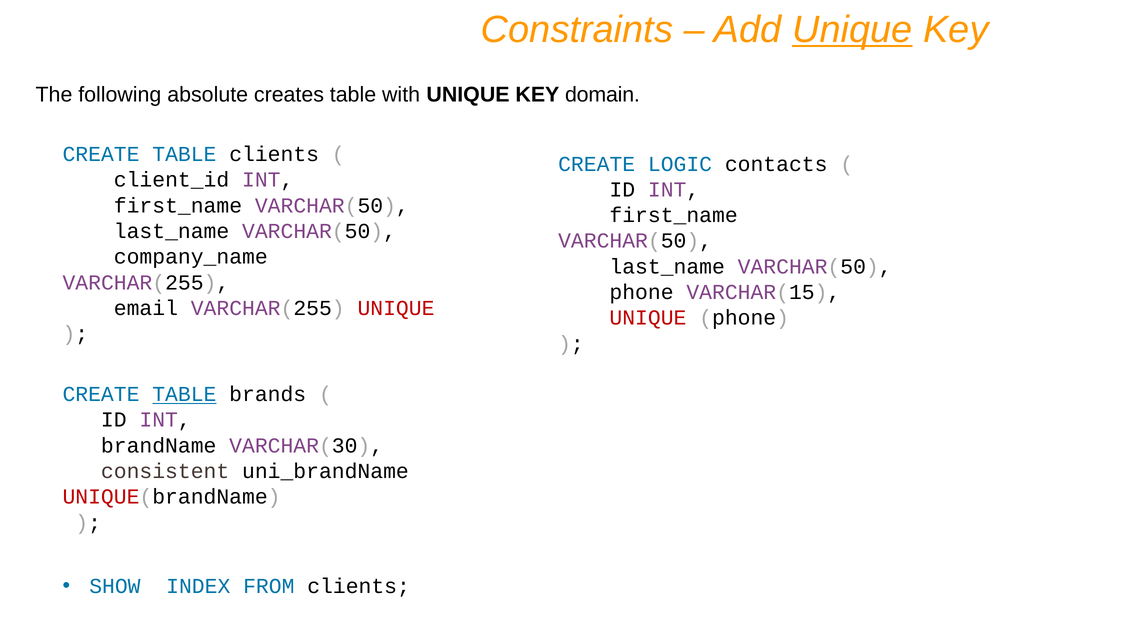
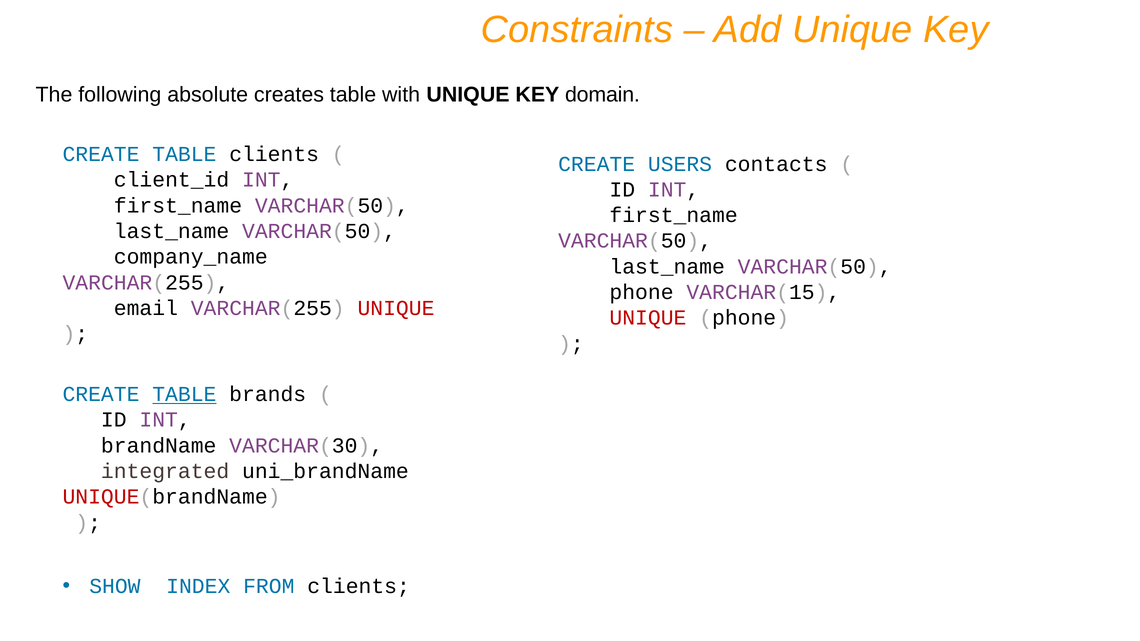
Unique underline: present -> none (852, 30)
LOGIC: LOGIC -> USERS (680, 164)
consistent: consistent -> integrated (165, 471)
